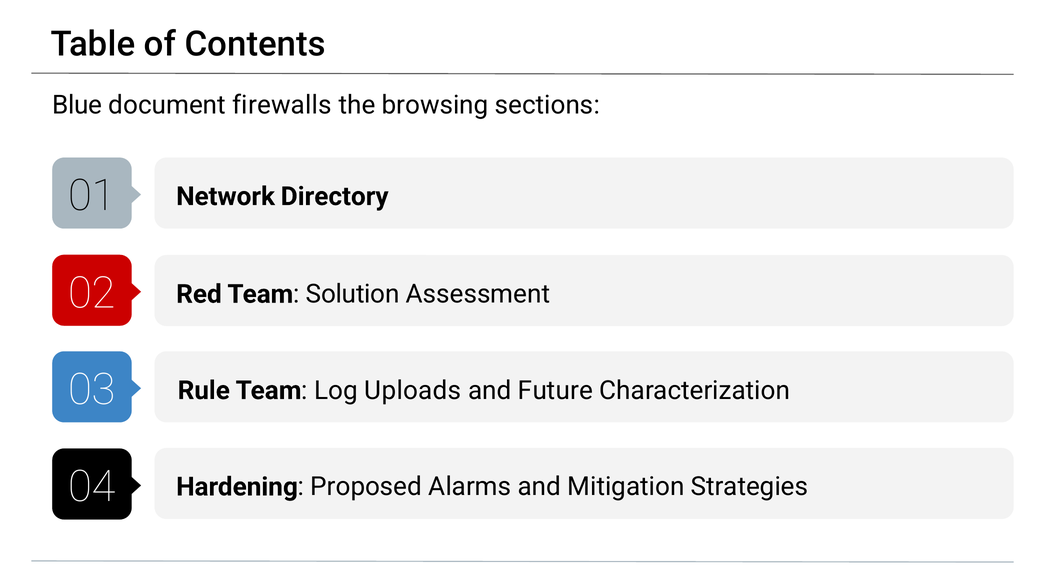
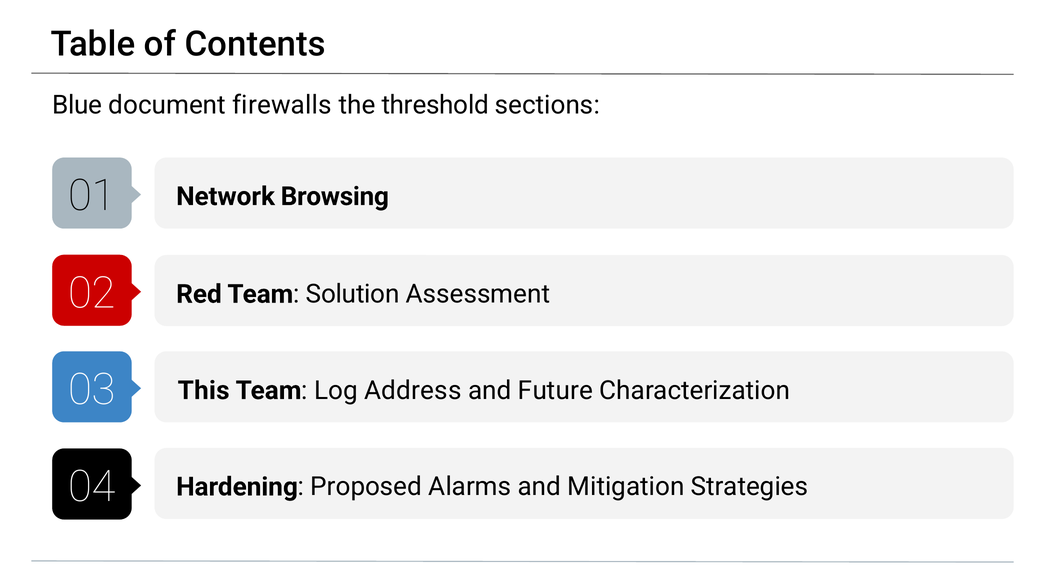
browsing: browsing -> threshold (435, 105)
Directory: Directory -> Browsing (335, 196)
Rule: Rule -> This (204, 390)
Uploads: Uploads -> Address (413, 390)
